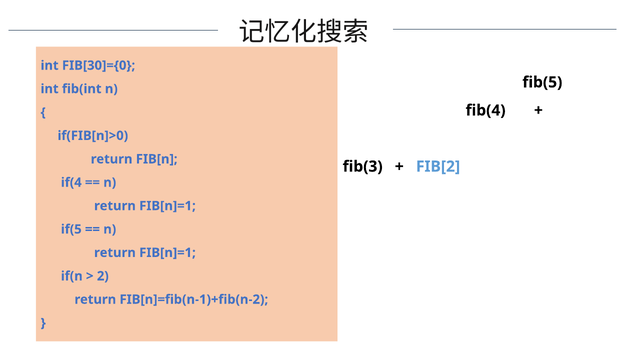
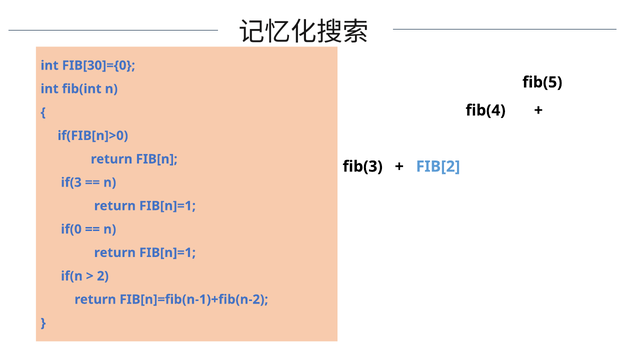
if(4: if(4 -> if(3 (71, 182)
if(5: if(5 -> if(0 (71, 229)
